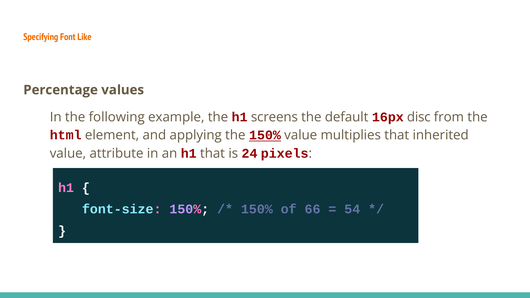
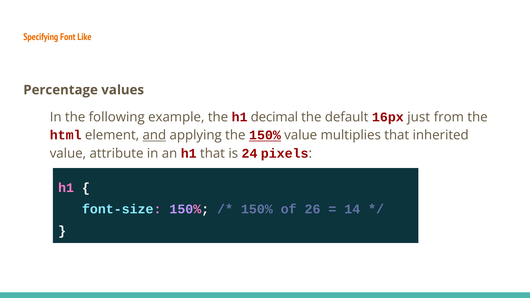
screens: screens -> decimal (274, 117)
disc: disc -> just (419, 117)
and underline: none -> present (154, 135)
66: 66 -> 26 (313, 209)
54: 54 -> 14 (352, 209)
